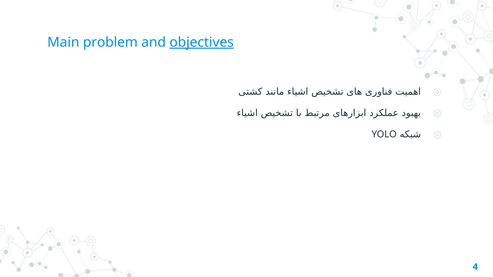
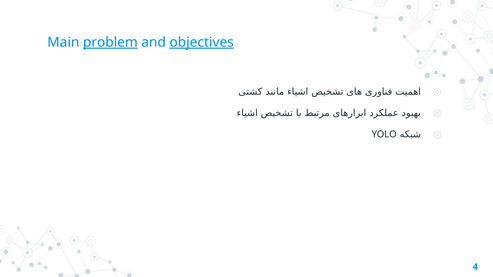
problem underline: none -> present (110, 42)
